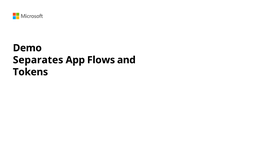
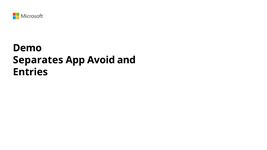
Flows: Flows -> Avoid (101, 60)
Tokens: Tokens -> Entries (30, 72)
